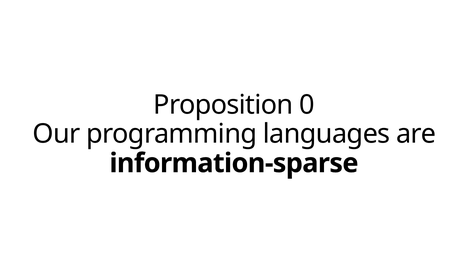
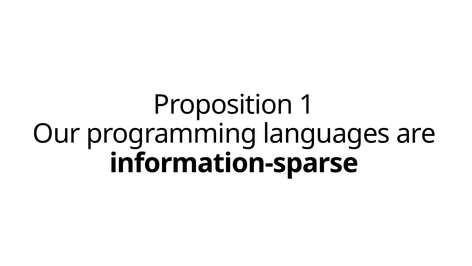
0: 0 -> 1 (307, 105)
